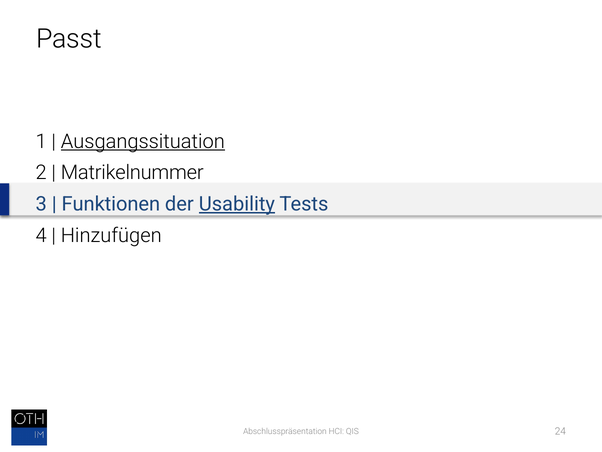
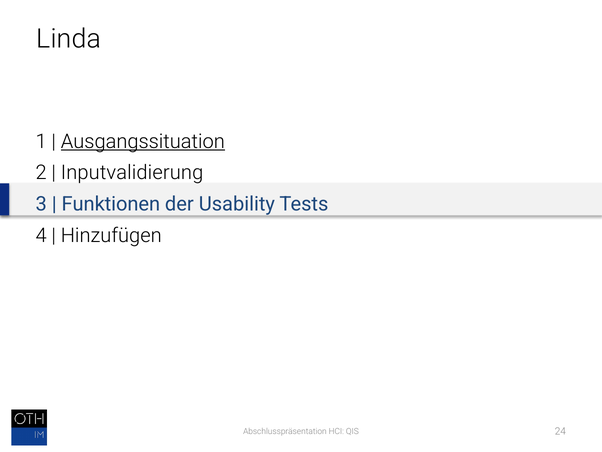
Passt: Passt -> Linda (69, 39)
Matrikelnummer: Matrikelnummer -> Inputvalidierung (132, 173)
Usability underline: present -> none (237, 204)
